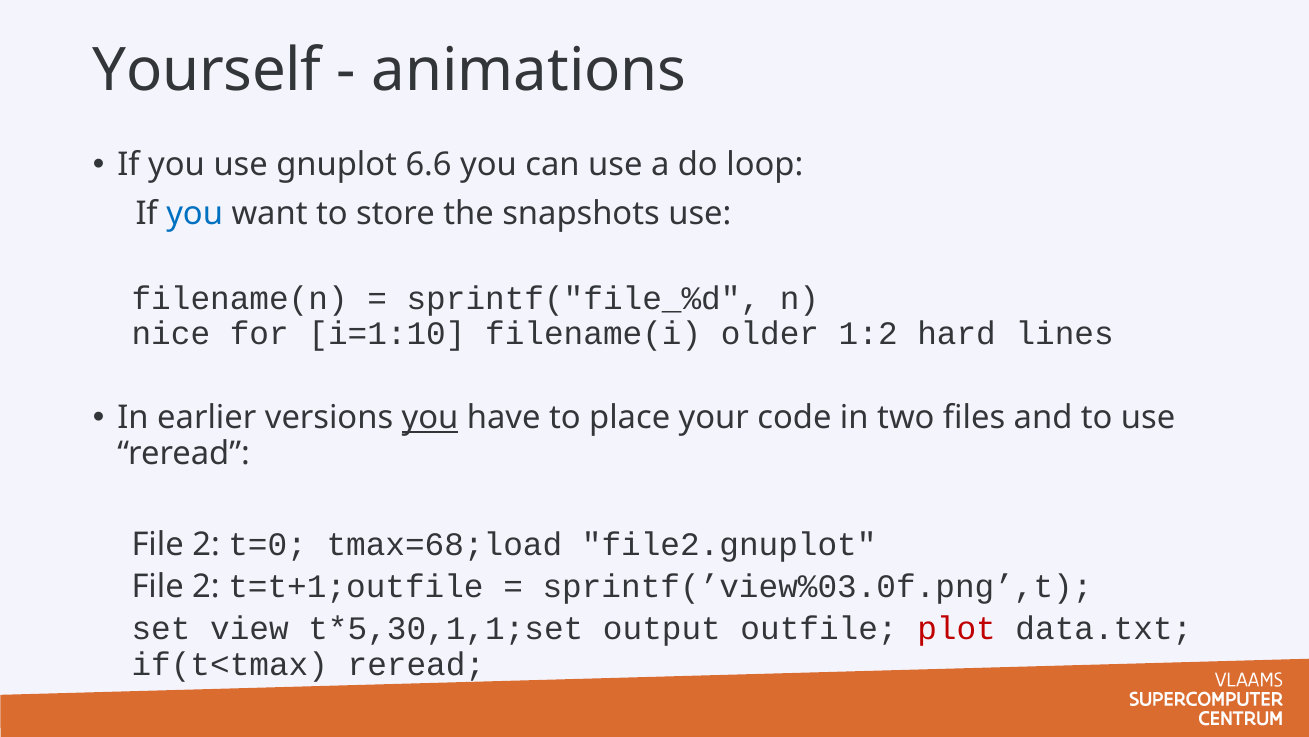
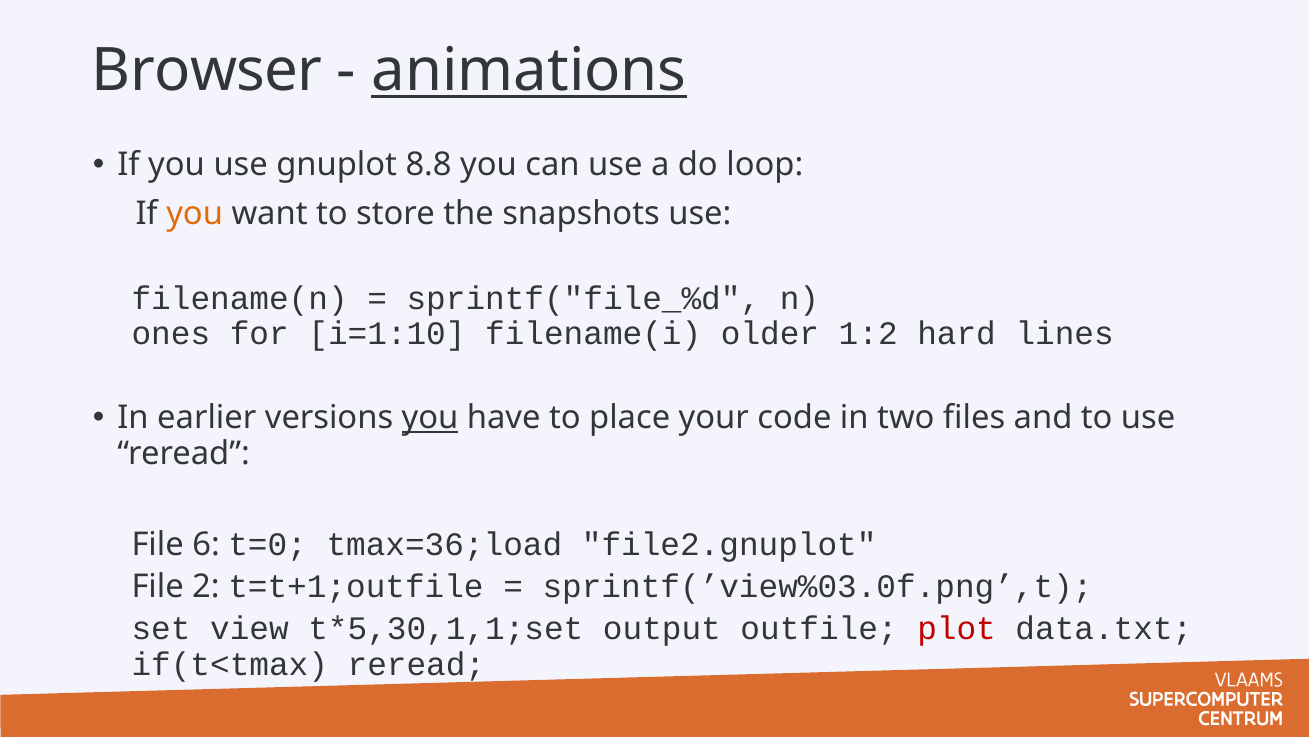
Yourself: Yourself -> Browser (207, 71)
animations underline: none -> present (529, 71)
6.6: 6.6 -> 8.8 (429, 165)
you colour: blue -> orange (195, 214)
nice: nice -> ones (171, 333)
2: 2 -> 6 (206, 544)
tmax=68;load: tmax=68;load -> tmax=36;load (444, 544)
